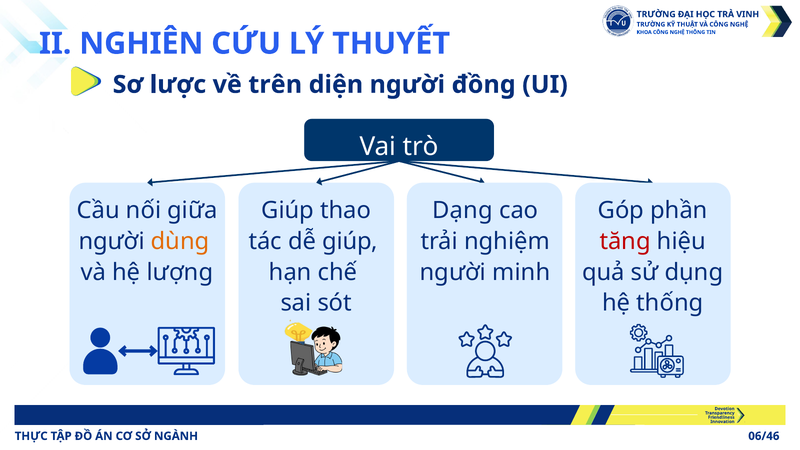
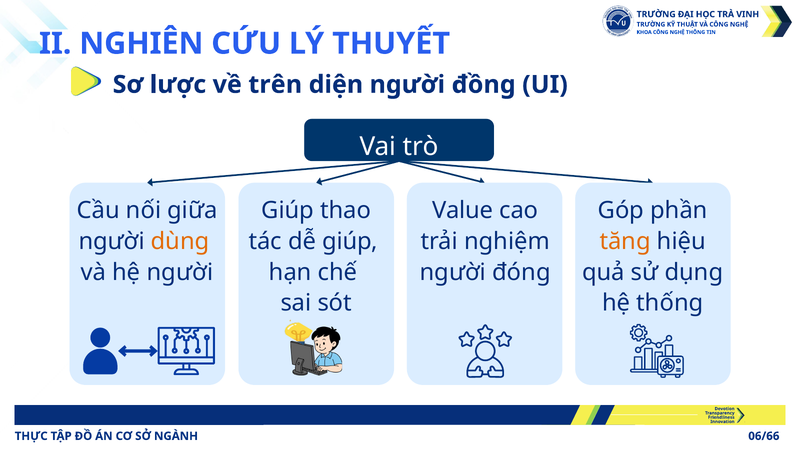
Dạng: Dạng -> Value (463, 210)
tăng colour: red -> orange (625, 241)
hệ lượng: lượng -> người (180, 272)
minh: minh -> đóng (521, 272)
06/46: 06/46 -> 06/66 (764, 436)
